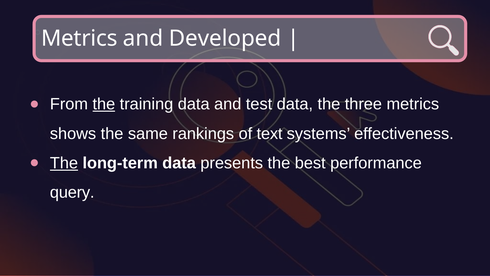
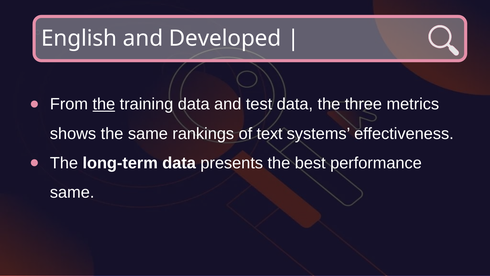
Metrics: Metrics -> English (79, 38)
The underline: present -> none (64, 163)
query: query -> same (72, 192)
